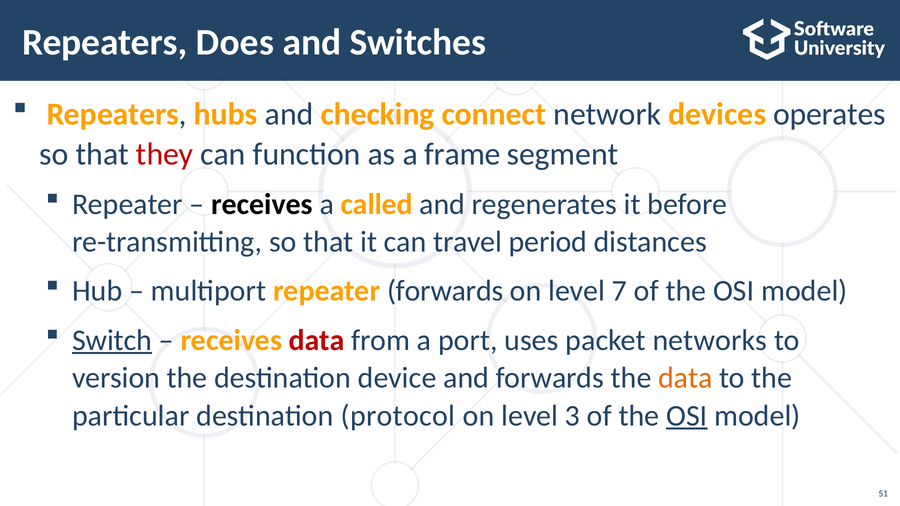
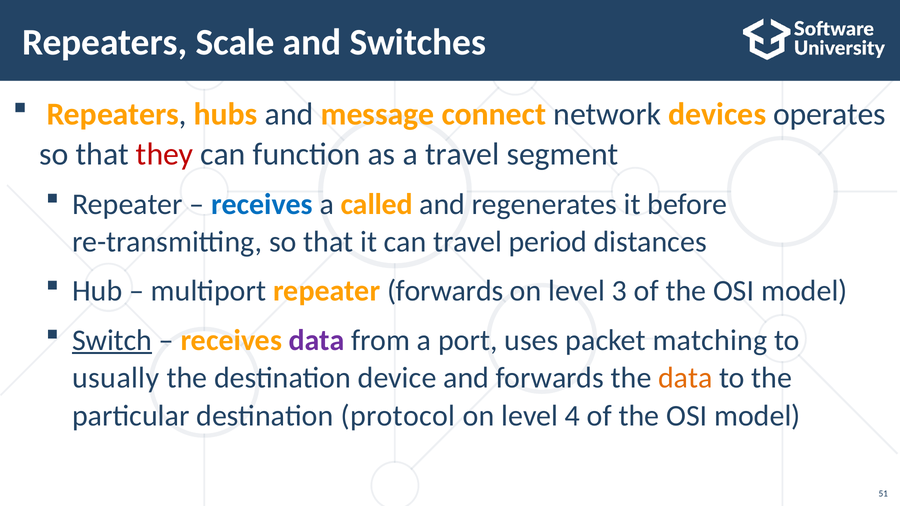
Does: Does -> Scale (235, 43)
checking: checking -> message (378, 114)
a frame: frame -> travel (462, 154)
receives colour: black -> blue (262, 204)
7: 7 -> 3 (619, 291)
data colour: red -> purple (317, 340)
networks: networks -> matching (710, 340)
version: version -> usually (116, 378)
3: 3 -> 4 (572, 416)
OSI underline: present -> none (687, 416)
